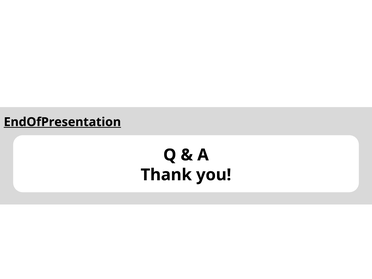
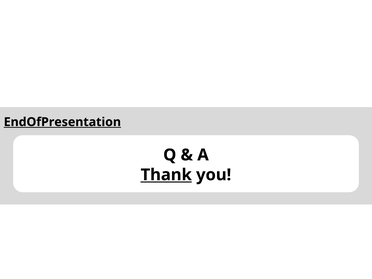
Thank underline: none -> present (166, 175)
